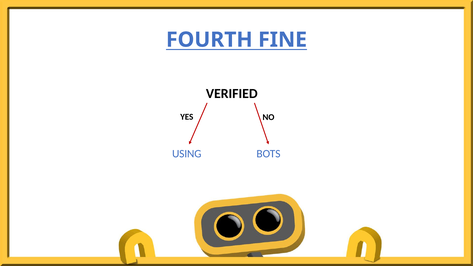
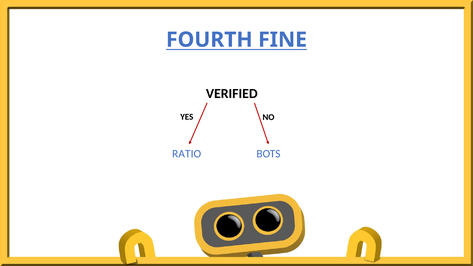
USING: USING -> RATIO (187, 154)
